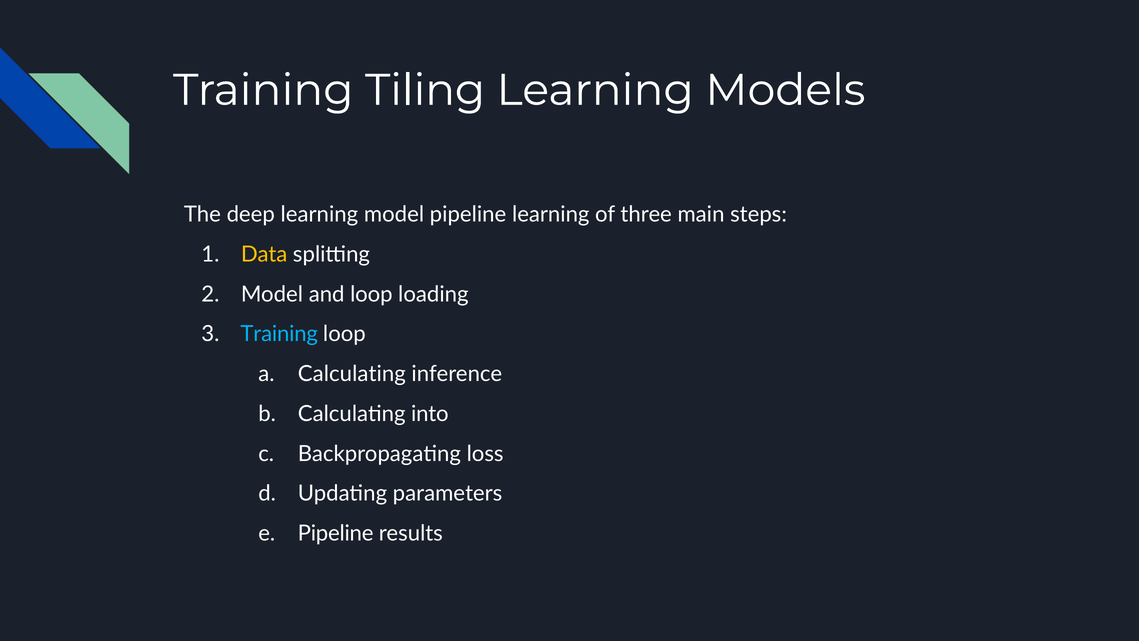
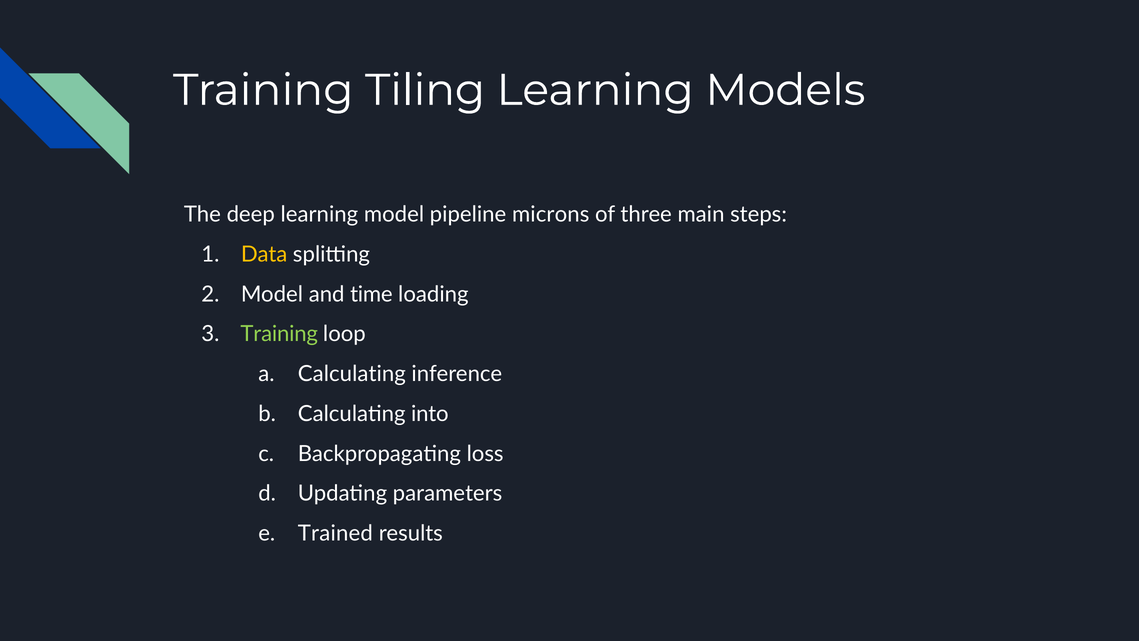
pipeline learning: learning -> microns (551, 214)
and loop: loop -> time (371, 294)
Training colour: light blue -> light green (279, 334)
Pipeline: Pipeline -> Trained (335, 533)
